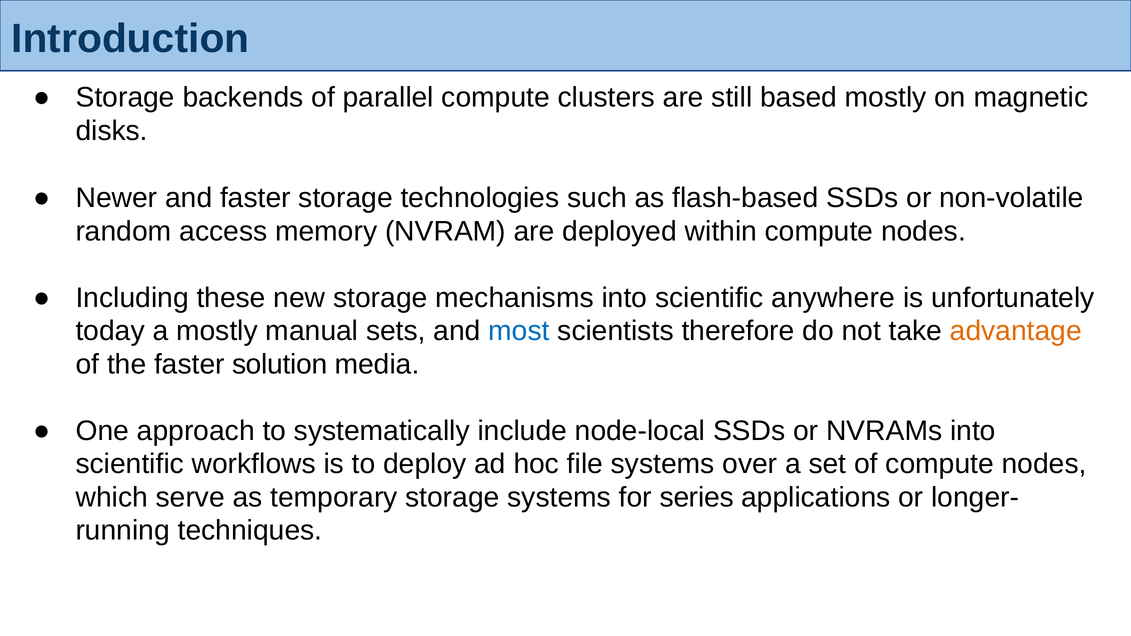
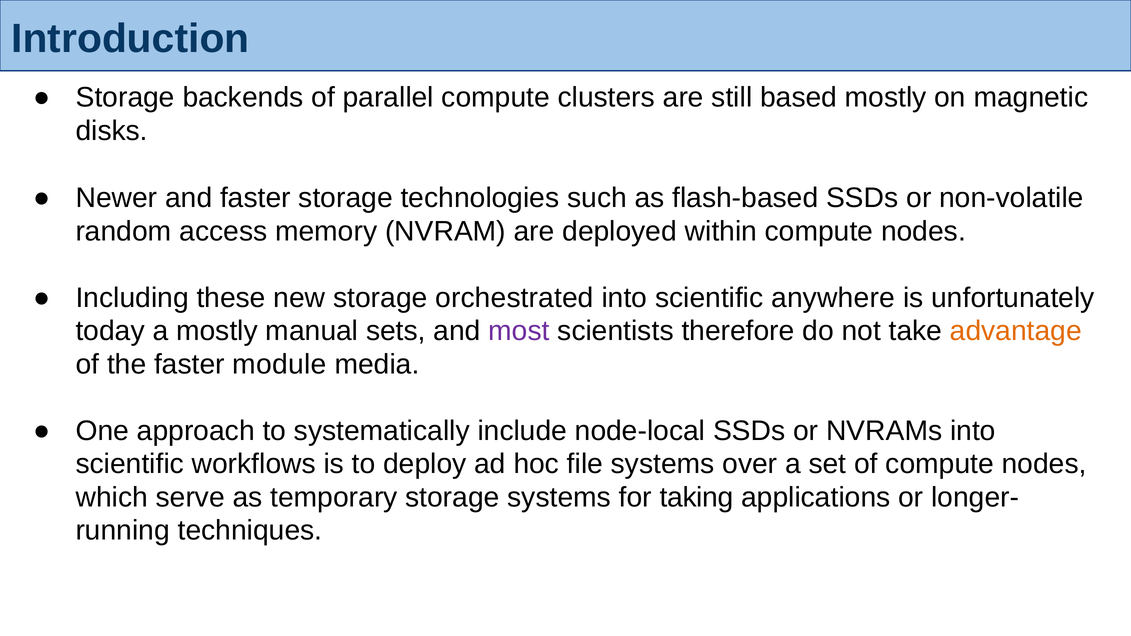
mechanisms: mechanisms -> orchestrated (514, 298)
most colour: blue -> purple (519, 331)
solution: solution -> module (279, 364)
series: series -> taking (697, 497)
